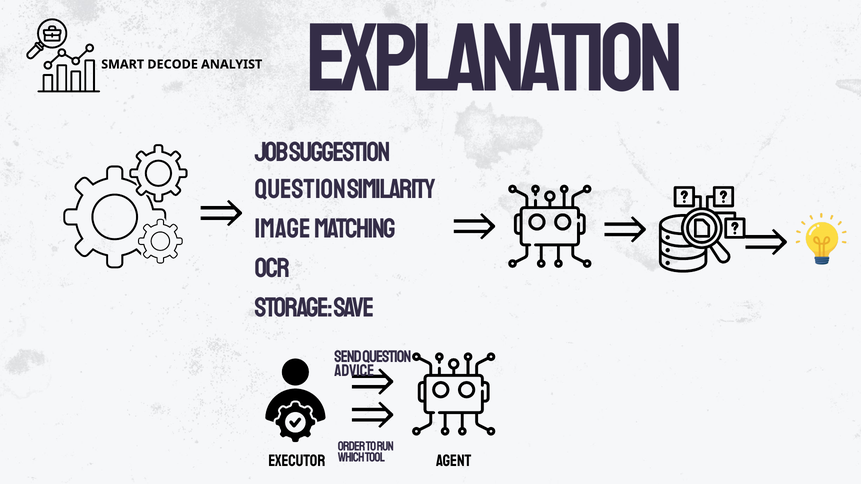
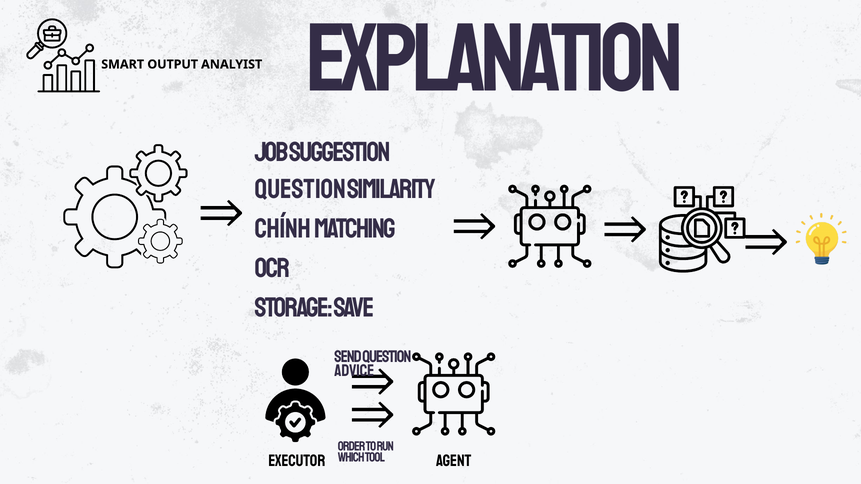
DECODE: DECODE -> OUTPUT (173, 64)
IMAGE: IMAGE -> CHÍNH (283, 229)
